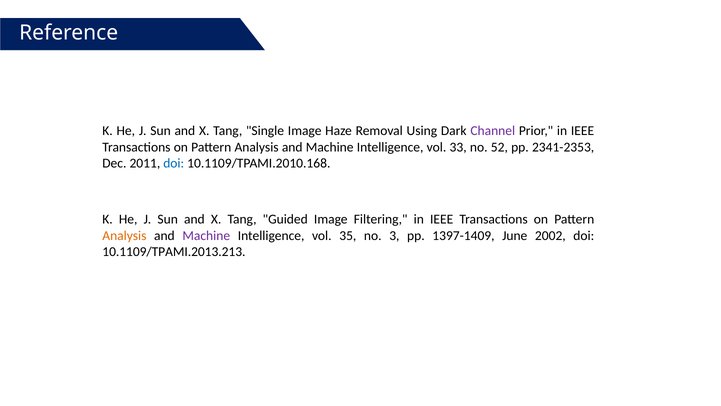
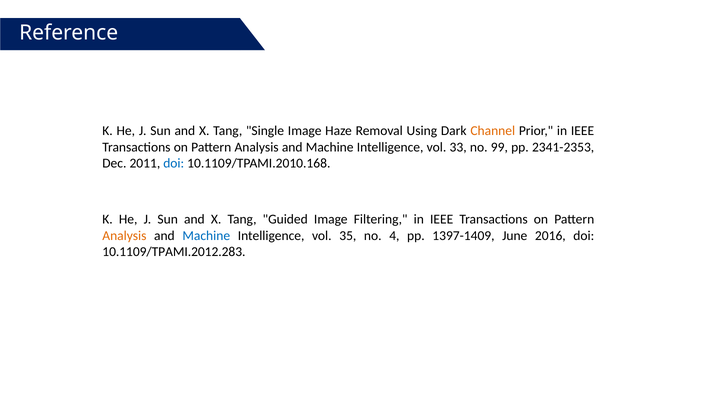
Channel colour: purple -> orange (493, 131)
52: 52 -> 99 (499, 147)
Machine colour: purple -> blue (206, 236)
3: 3 -> 4 (394, 236)
2002: 2002 -> 2016 (550, 236)
10.1109/TPAMI.2013.213: 10.1109/TPAMI.2013.213 -> 10.1109/TPAMI.2012.283 (174, 252)
